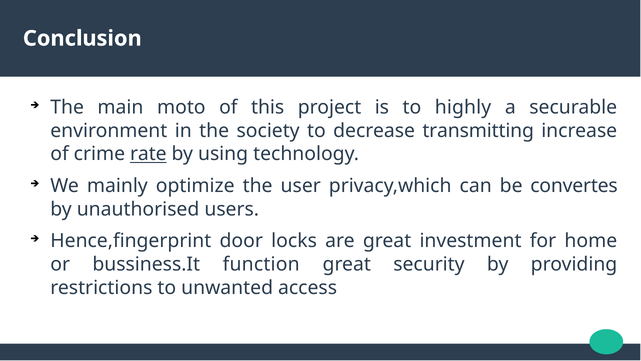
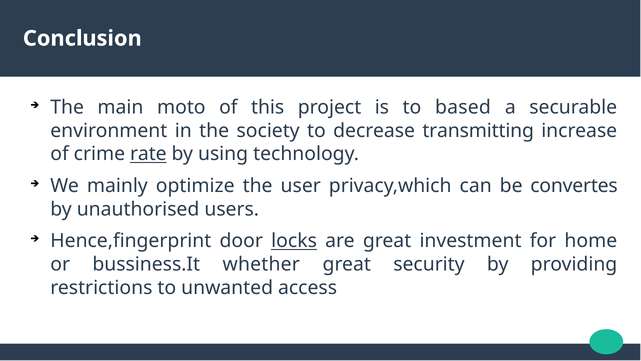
highly: highly -> based (463, 107)
locks underline: none -> present (294, 241)
function: function -> whether (261, 264)
